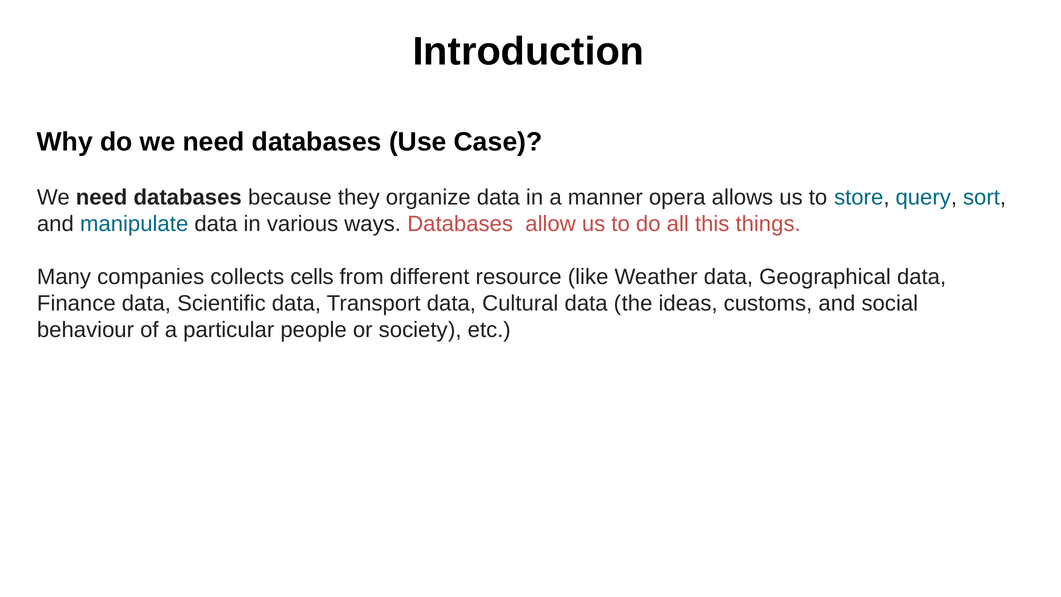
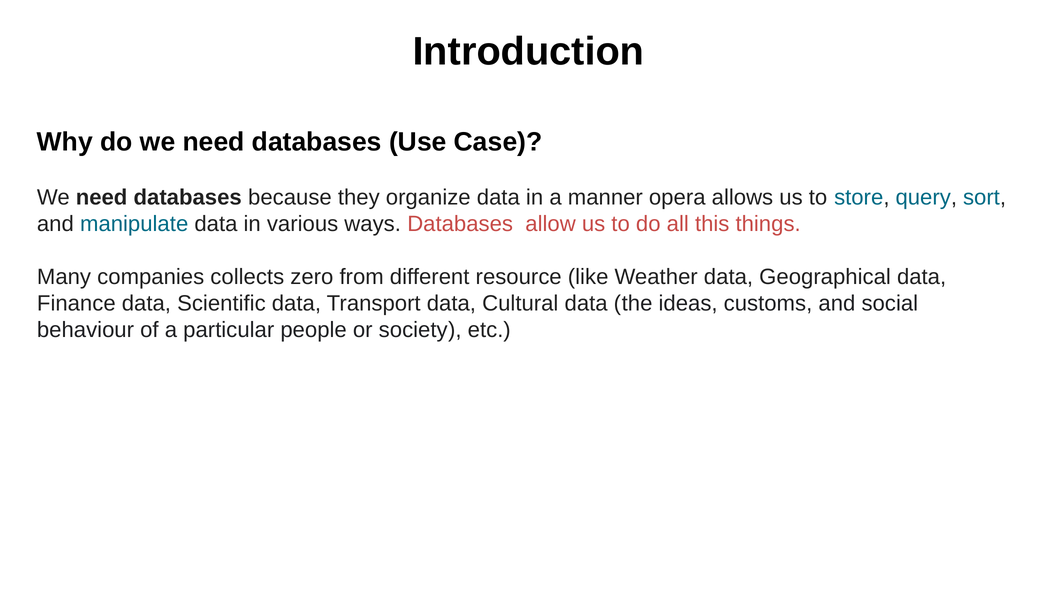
cells: cells -> zero (312, 277)
